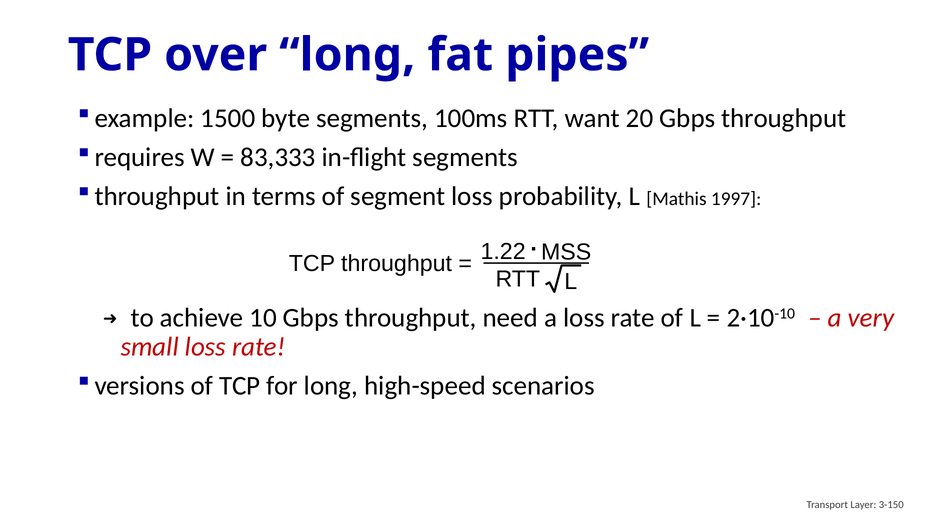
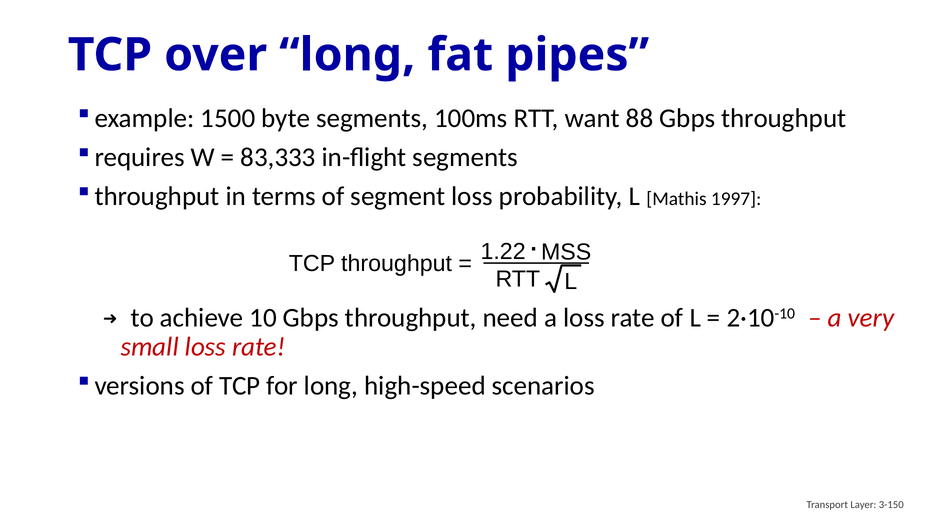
20: 20 -> 88 (640, 119)
